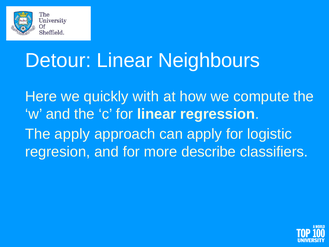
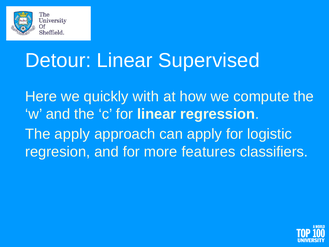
Neighbours: Neighbours -> Supervised (209, 60)
describe: describe -> features (208, 152)
